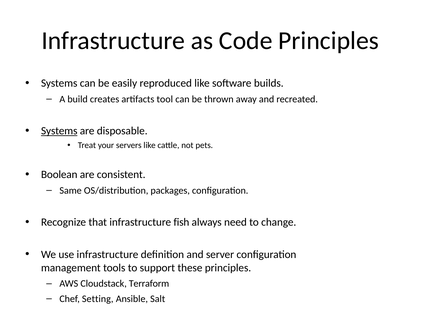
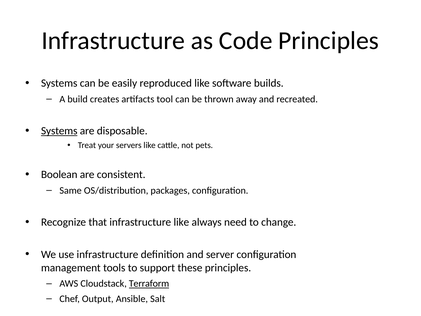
infrastructure fish: fish -> like (181, 222)
Terraform underline: none -> present (149, 283)
Setting: Setting -> Output (98, 299)
